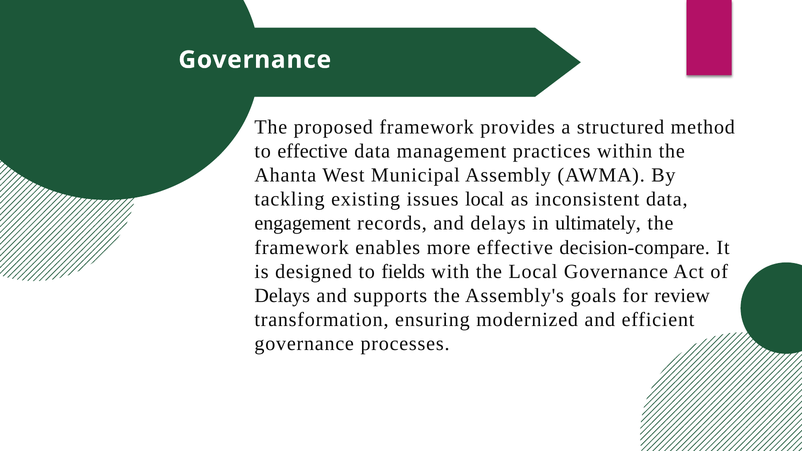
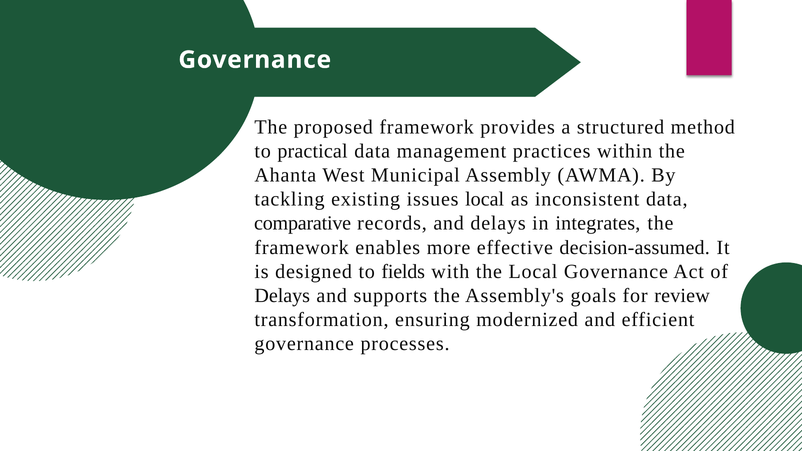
to effective: effective -> practical (313, 151)
engagement: engagement -> comparative (303, 223)
ultimately: ultimately -> integrates (598, 223)
decision-compare: decision-compare -> decision-assumed (635, 247)
